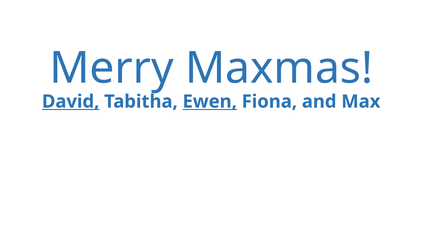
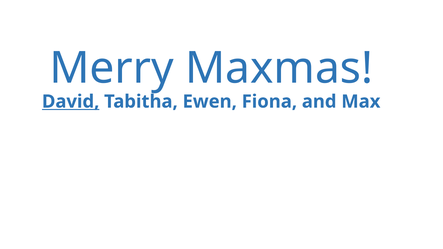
Ewen underline: present -> none (210, 102)
